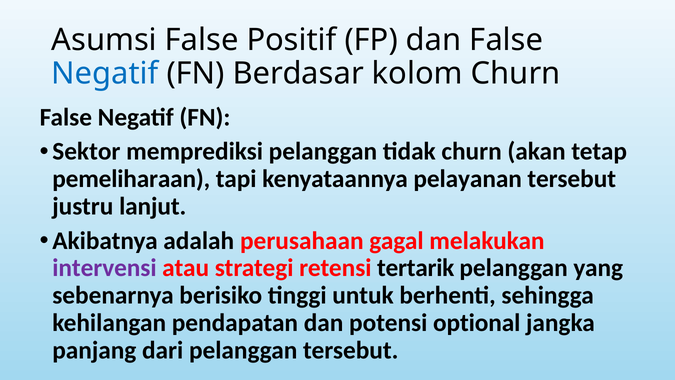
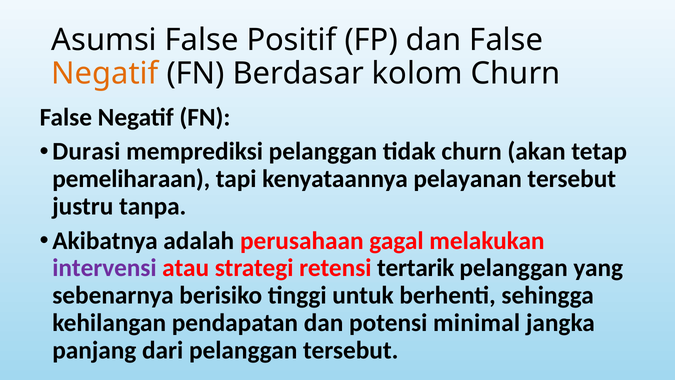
Negatif colour: blue -> orange (105, 73)
Sektor: Sektor -> Durasi (86, 151)
lanjut: lanjut -> tanpa (153, 206)
optional: optional -> minimal (477, 323)
